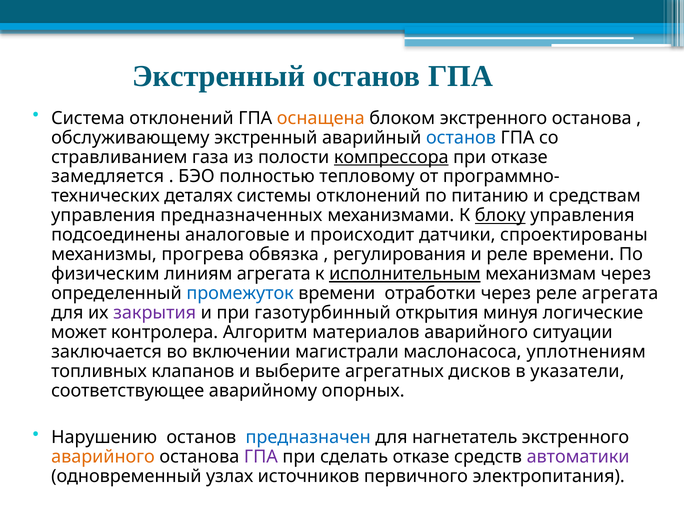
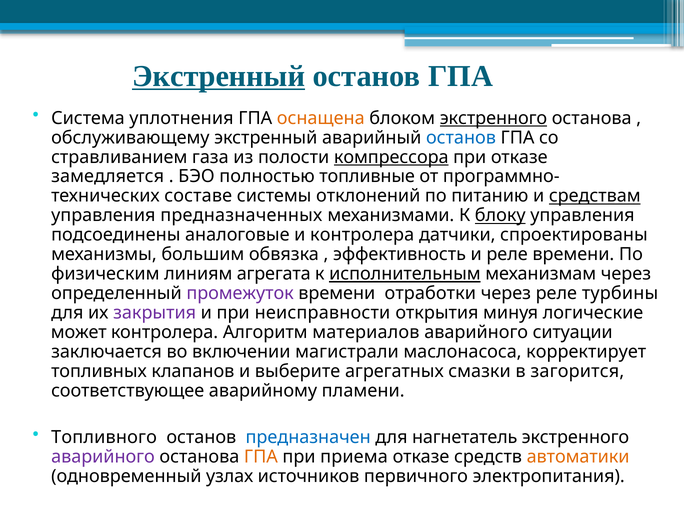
Экстренный underline: none -> present (219, 76)
Система отклонений: отклонений -> уплотнения (181, 118)
экстренного underline: none -> present (493, 118)
тепловому: тепловому -> топливные (367, 177)
деталях: деталях -> составе (198, 196)
средствам underline: none -> present (595, 196)
и происходит: происходит -> контролера (362, 235)
прогрева: прогрева -> большим (203, 255)
регулирования: регулирования -> эффективность (400, 255)
промежуток colour: blue -> purple (240, 294)
реле агрегата: агрегата -> турбины (620, 294)
газотурбинный: газотурбинный -> неисправности (322, 313)
уплотнениям: уплотнениям -> корректирует (586, 352)
дисков: дисков -> смазки (480, 372)
указатели: указатели -> загорится (577, 372)
опорных: опорных -> пламени (363, 391)
Нарушению: Нарушению -> Топливного (104, 437)
аварийного colour: orange -> purple (103, 457)
ГПА colour: purple -> orange (261, 457)
сделать: сделать -> приема (354, 457)
автоматики colour: purple -> orange (578, 457)
